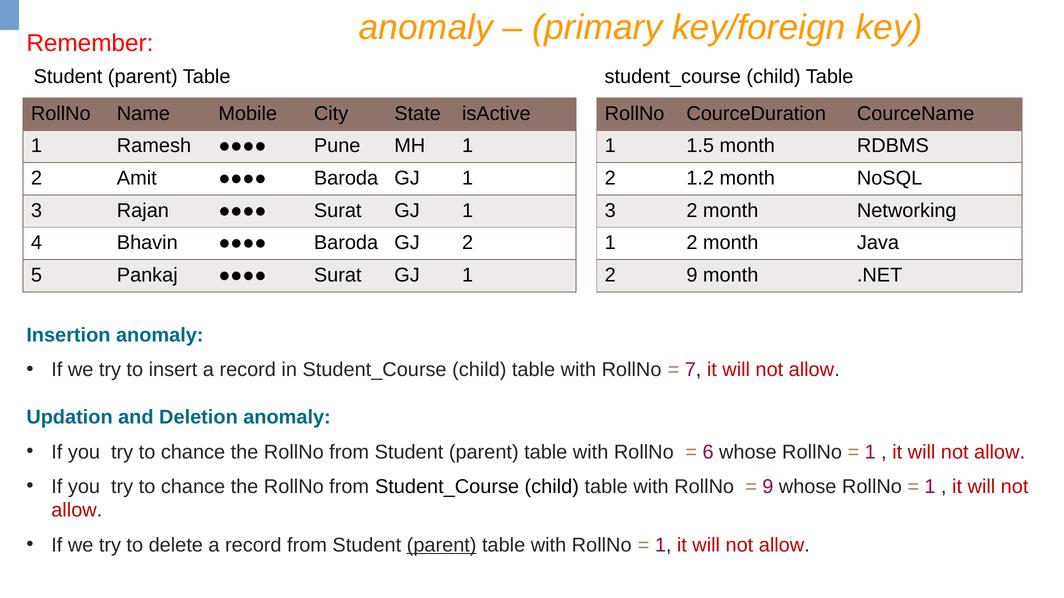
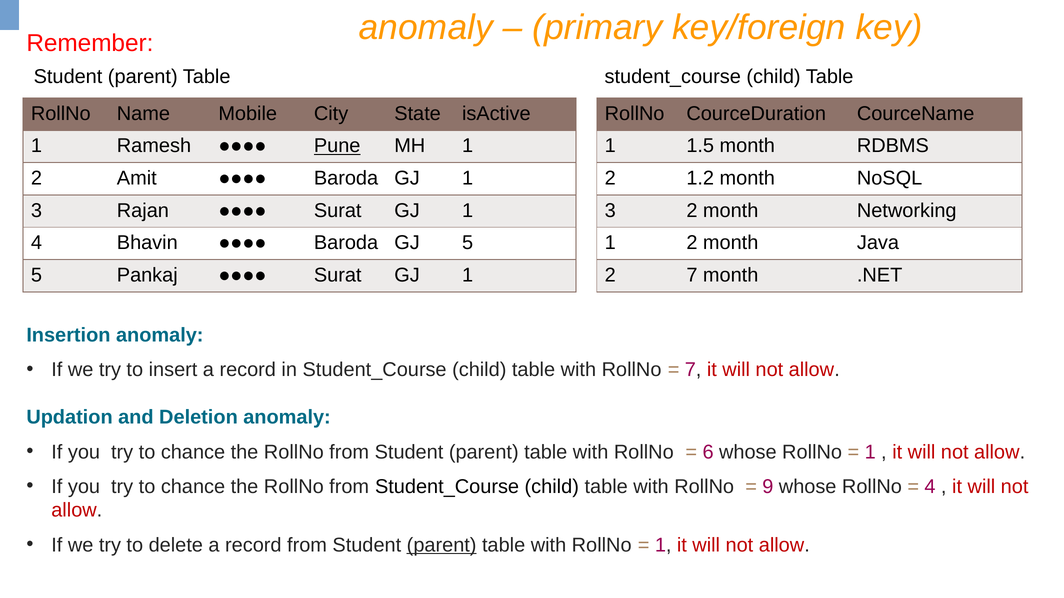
Pune underline: none -> present (337, 146)
GJ 2: 2 -> 5 (468, 243)
2 9: 9 -> 7 (692, 275)
1: 1 -> 4 (930, 487)
